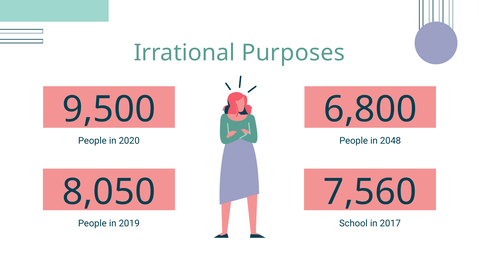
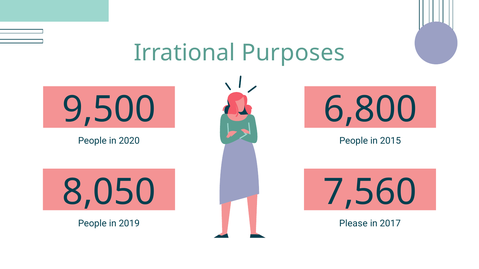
2048: 2048 -> 2015 (391, 141)
School: School -> Please (353, 224)
